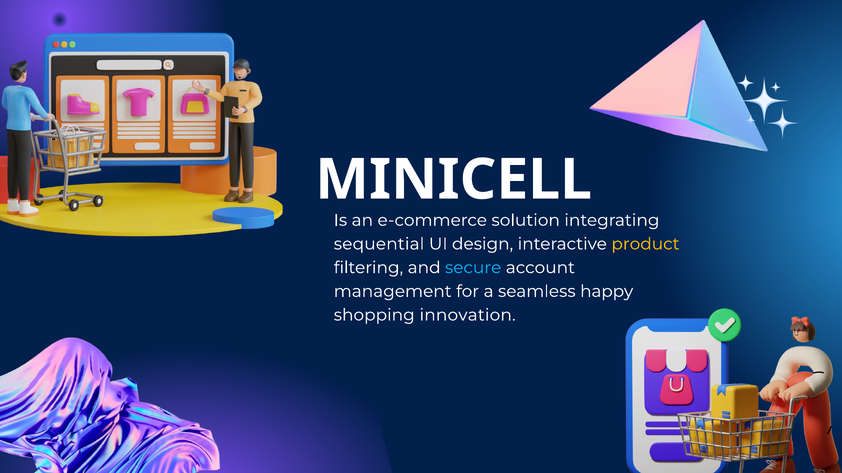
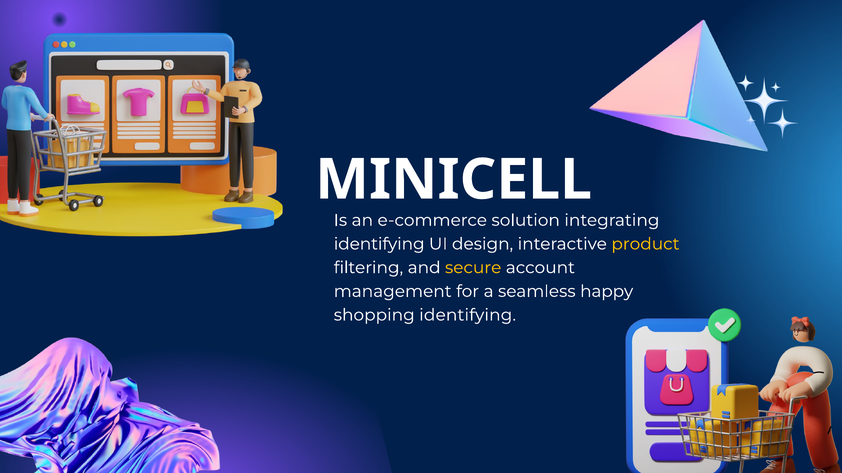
sequential: sequential -> identifying (379, 244)
secure colour: light blue -> yellow (473, 268)
shopping innovation: innovation -> identifying (468, 315)
